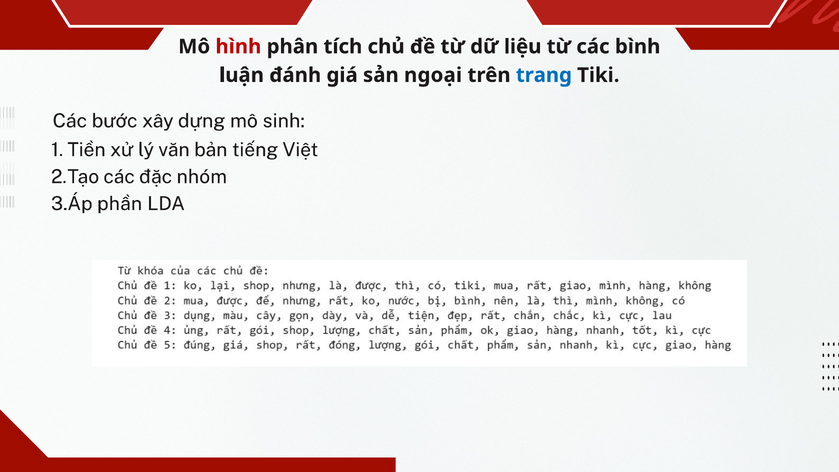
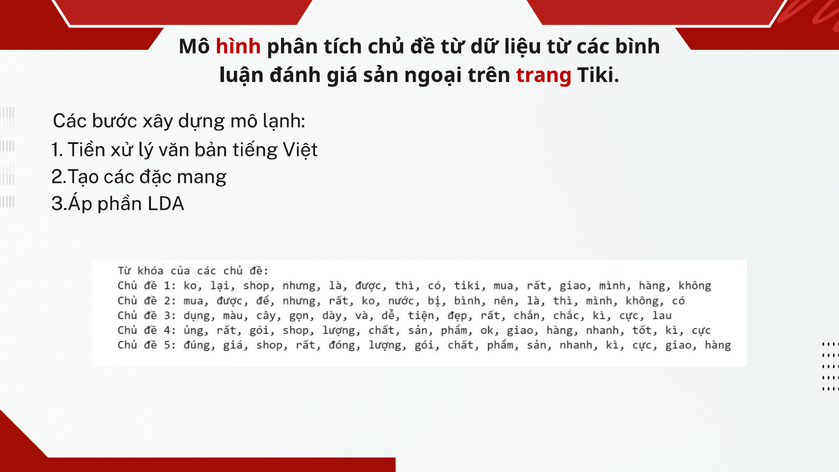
trang colour: blue -> red (544, 75)
sinh: sinh -> lạnh (284, 121)
nhóm: nhóm -> mang (202, 177)
